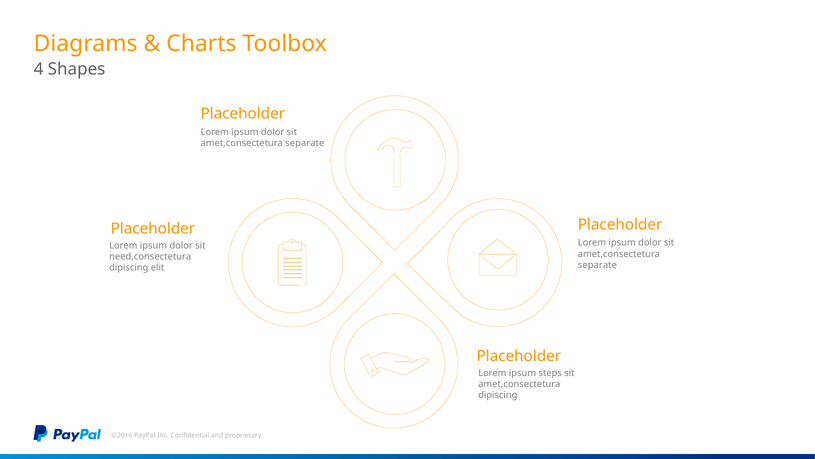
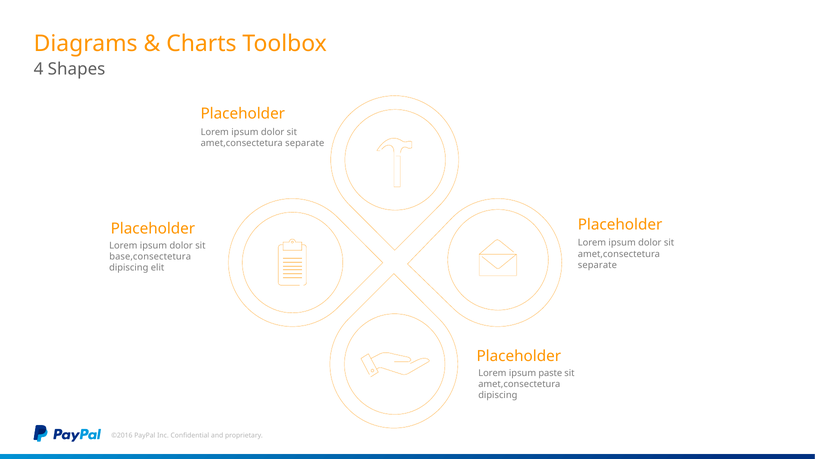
need,consectetura: need,consectetura -> base,consectetura (150, 256)
steps: steps -> paste (550, 372)
